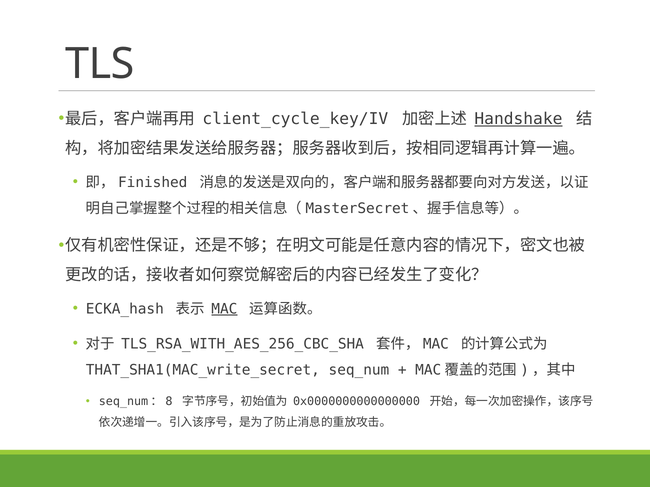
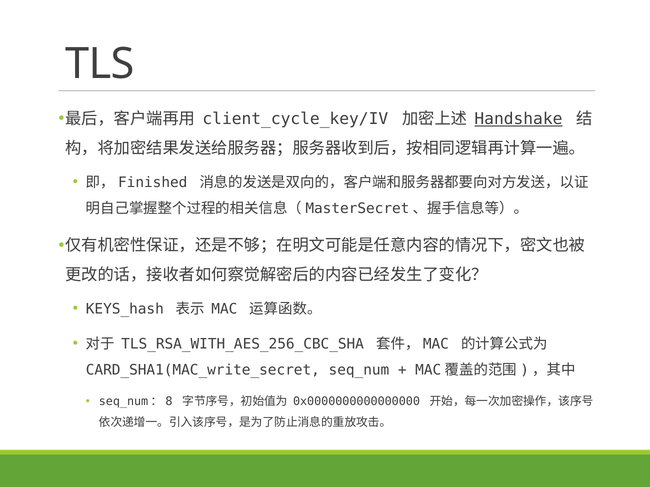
ECKA_hash: ECKA_hash -> KEYS_hash (125, 309)
MAC underline: present -> none (224, 309)
THAT_SHA1(MAC_write_secret: THAT_SHA1(MAC_write_secret -> CARD_SHA1(MAC_write_secret (203, 370)
